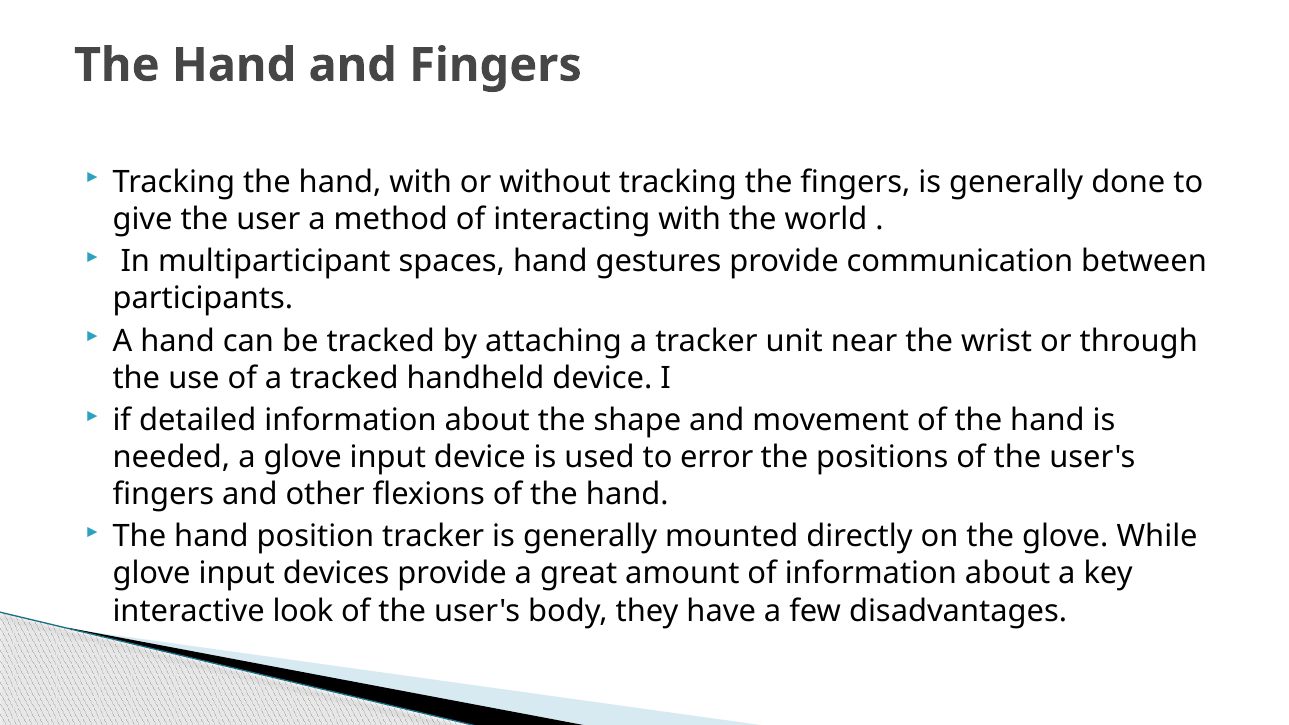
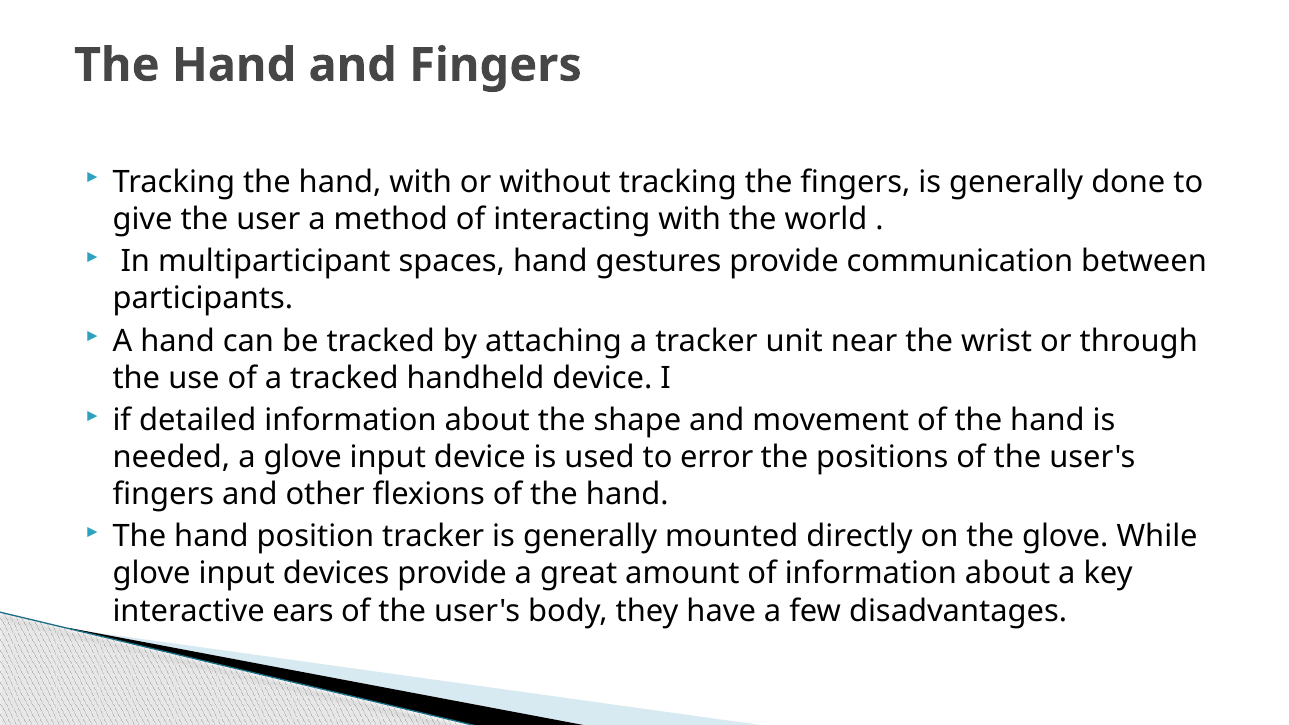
look: look -> ears (303, 611)
